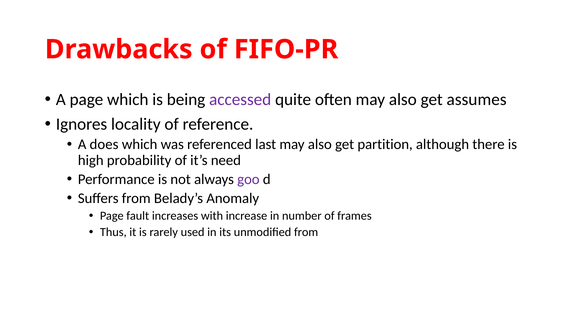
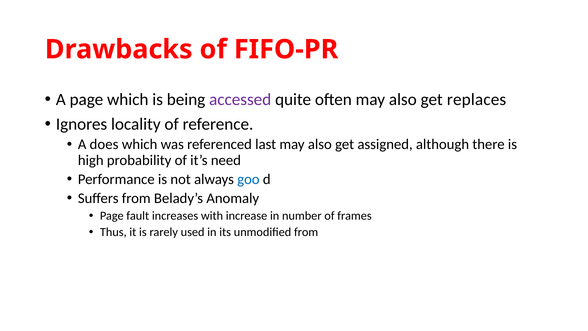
assumes: assumes -> replaces (477, 99)
partition: partition -> assigned (385, 144)
goo colour: purple -> blue (248, 179)
